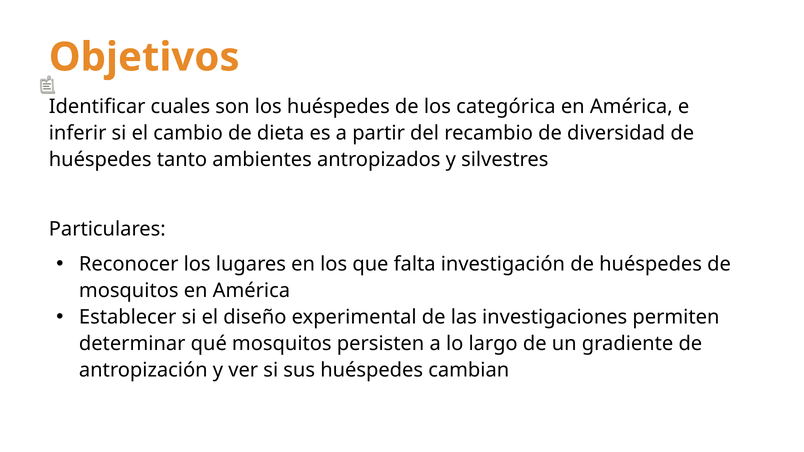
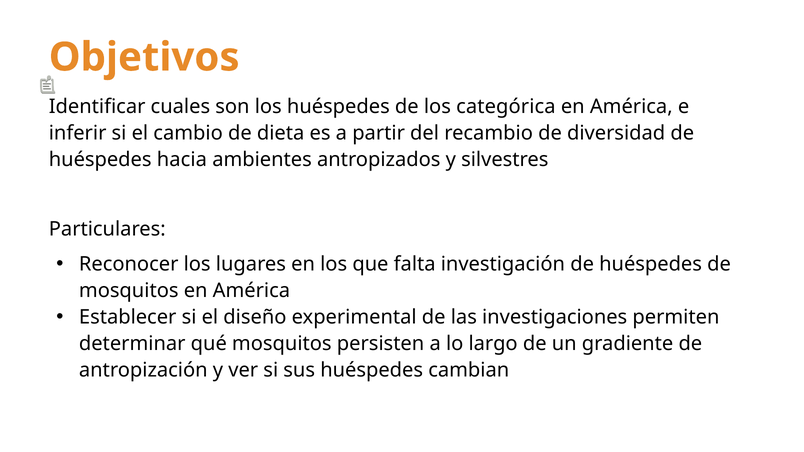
tanto: tanto -> hacia (182, 160)
